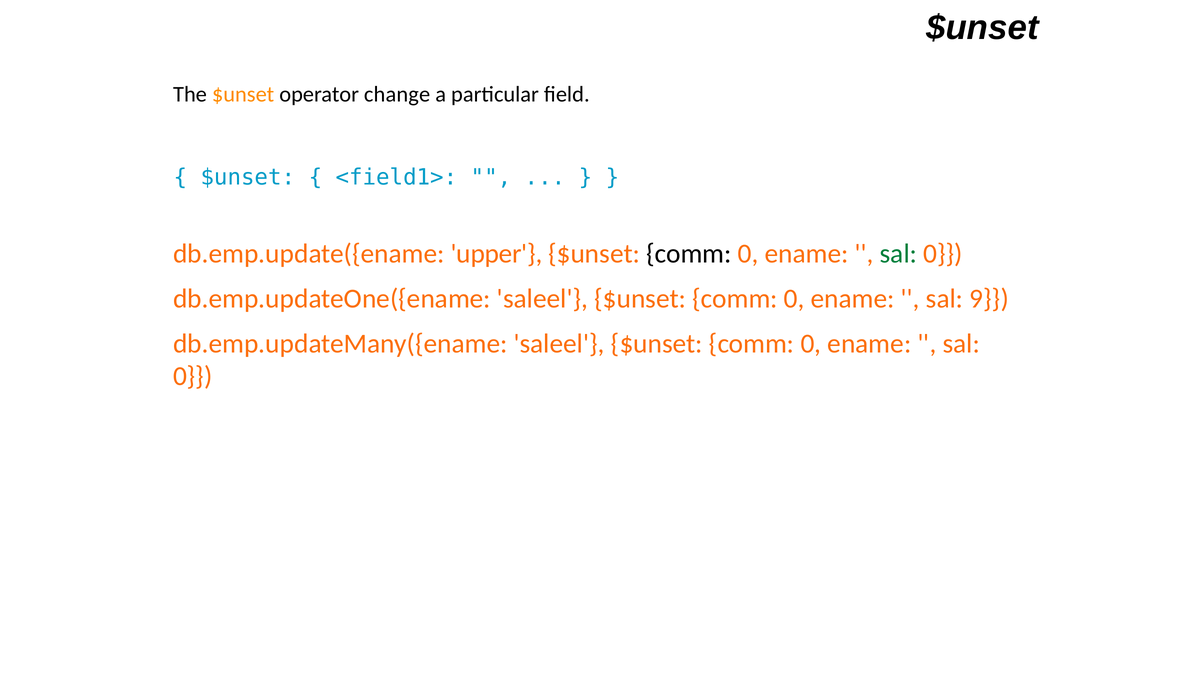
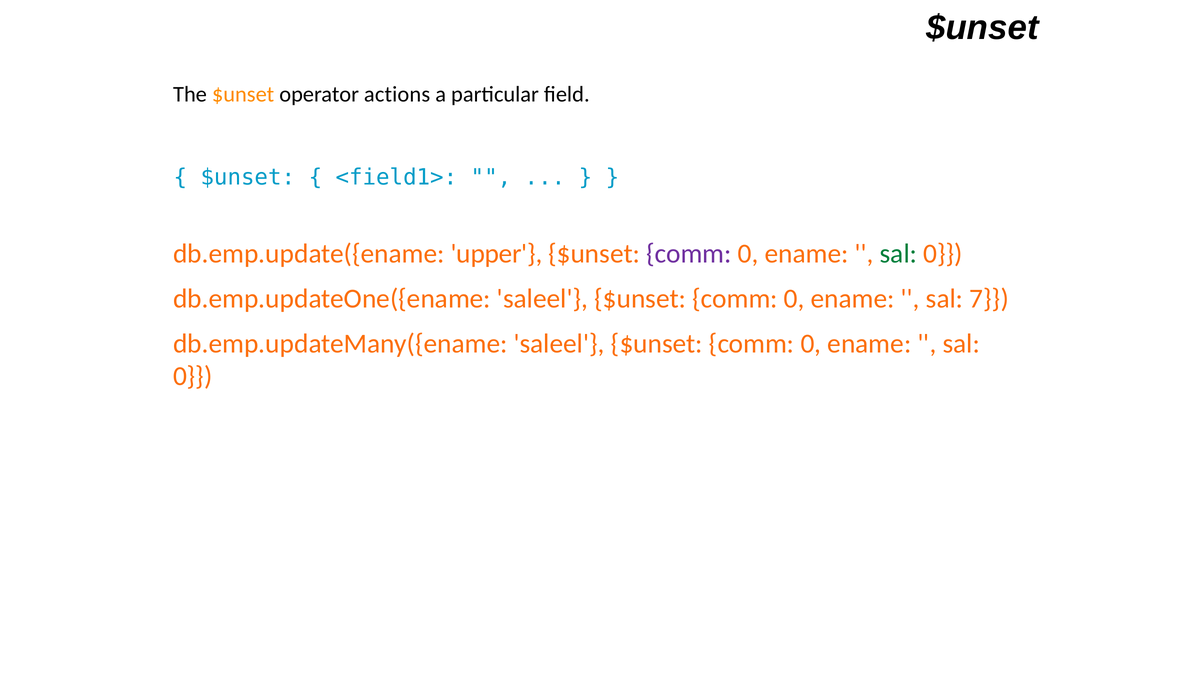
change: change -> actions (397, 94)
comm colour: black -> purple (689, 254)
9: 9 -> 7 (989, 299)
